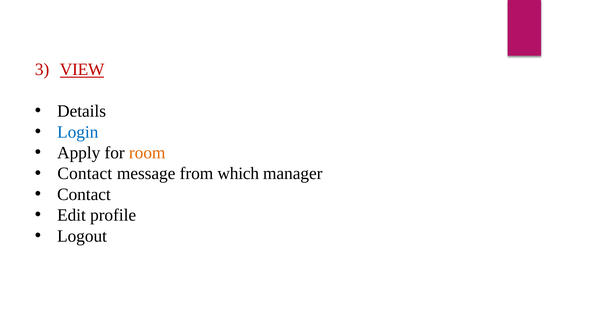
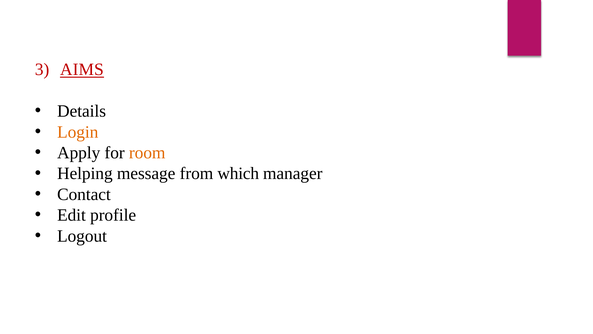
VIEW: VIEW -> AIMS (82, 70)
Login colour: blue -> orange (78, 132)
Contact: Contact -> Helping (85, 173)
